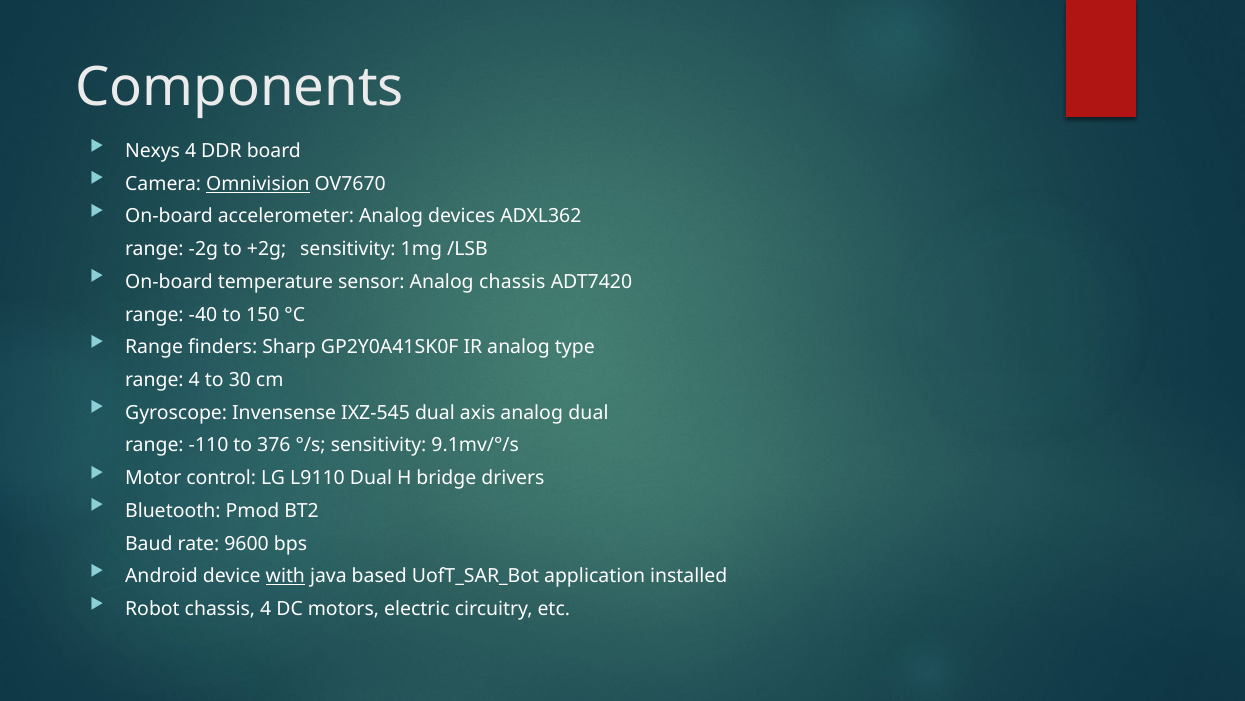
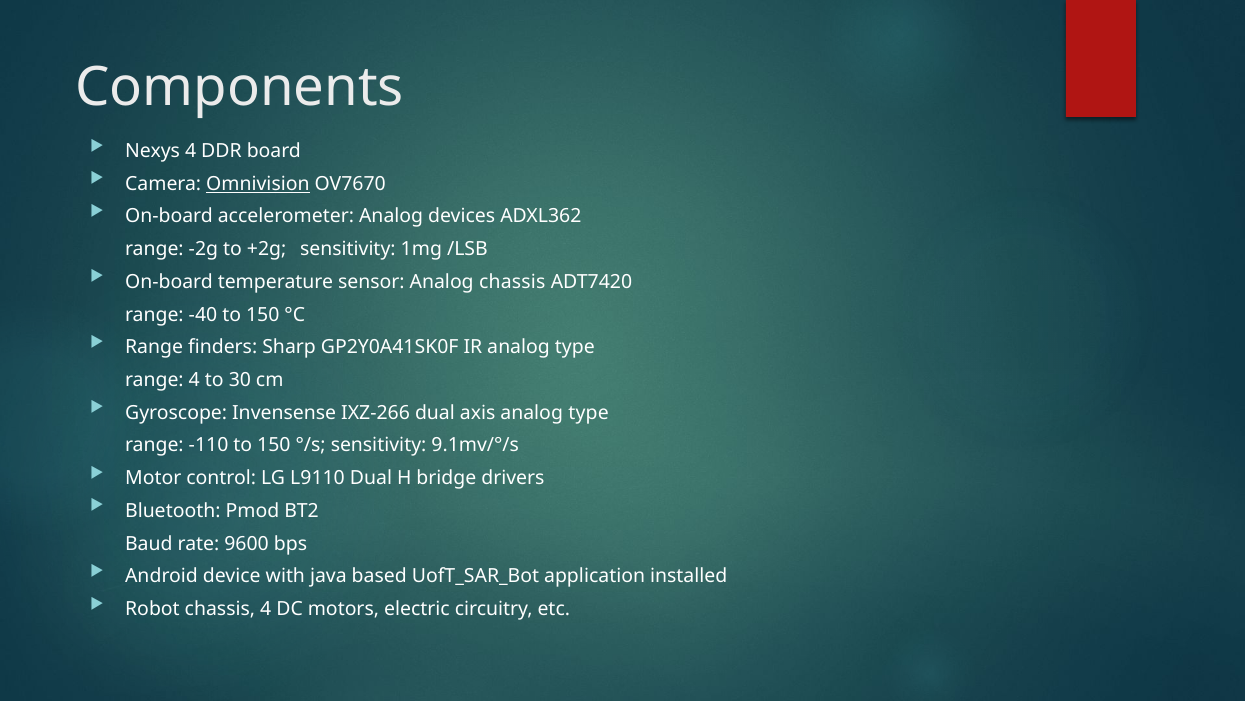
IXZ-545: IXZ-545 -> IXZ-266 (376, 412)
axis analog dual: dual -> type (589, 412)
-110 to 376: 376 -> 150 (274, 445)
with underline: present -> none (285, 576)
